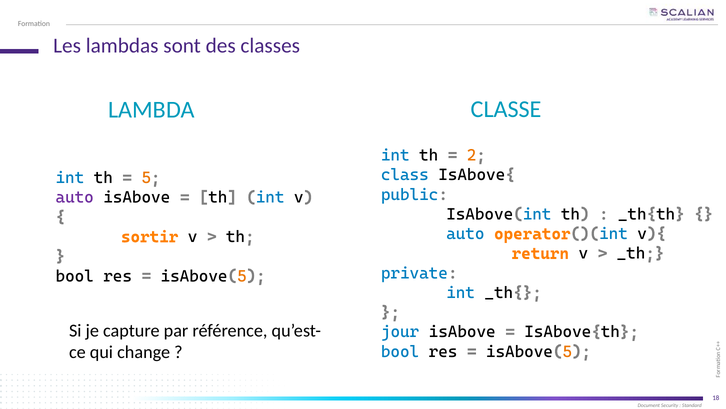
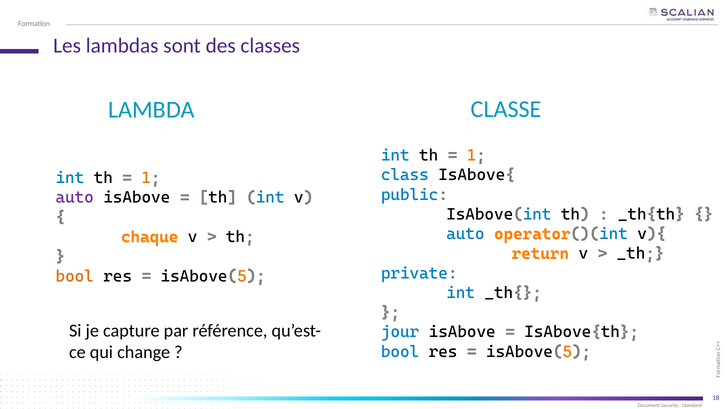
2: 2 -> 1 (472, 155)
5: 5 -> 1 (146, 178)
sortir: sortir -> chaque (150, 236)
bool colour: black -> orange (75, 276)
